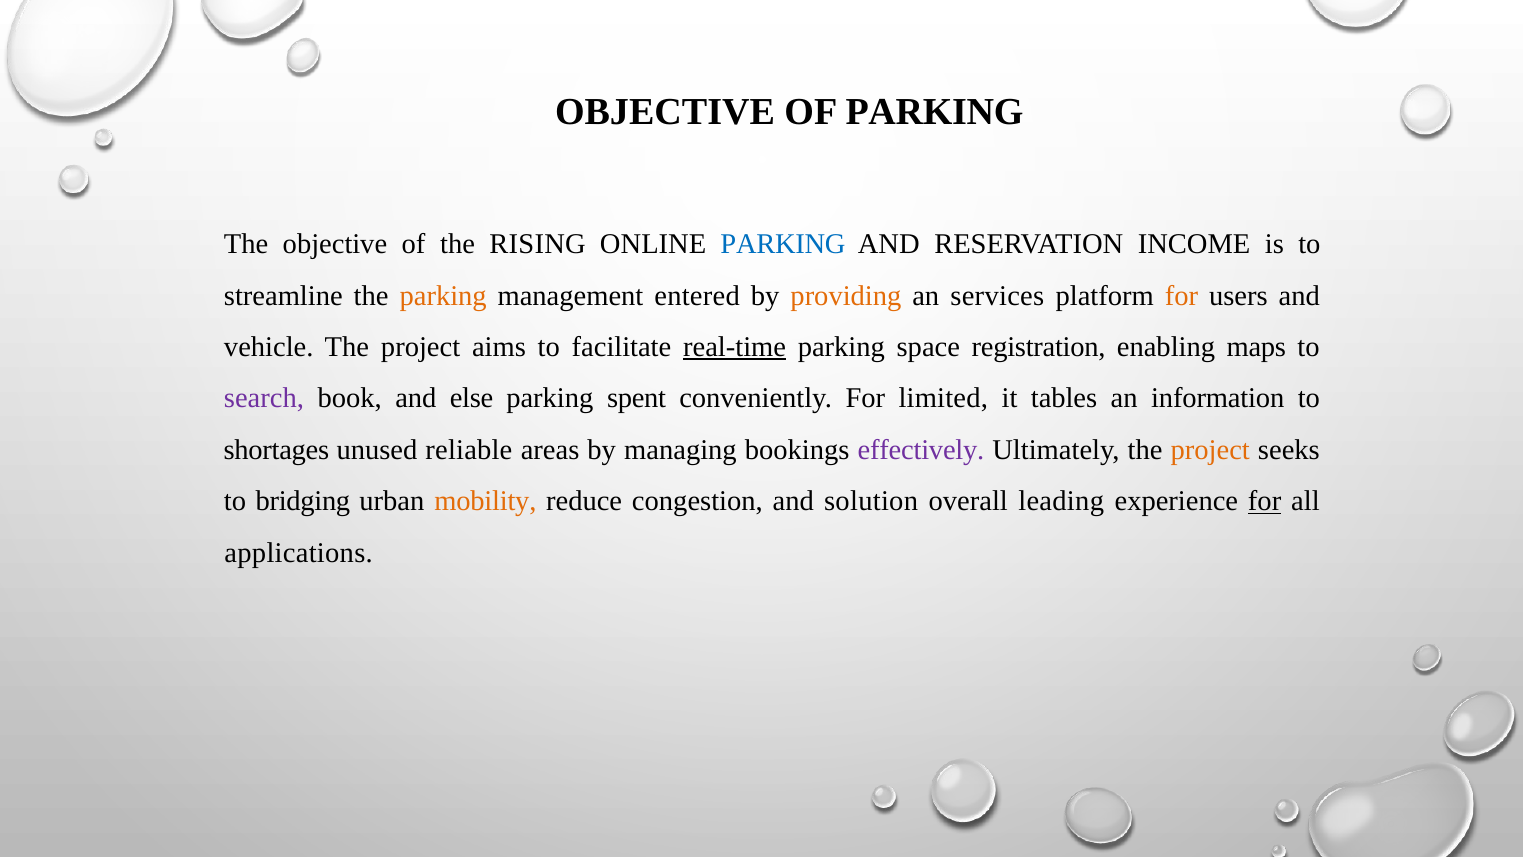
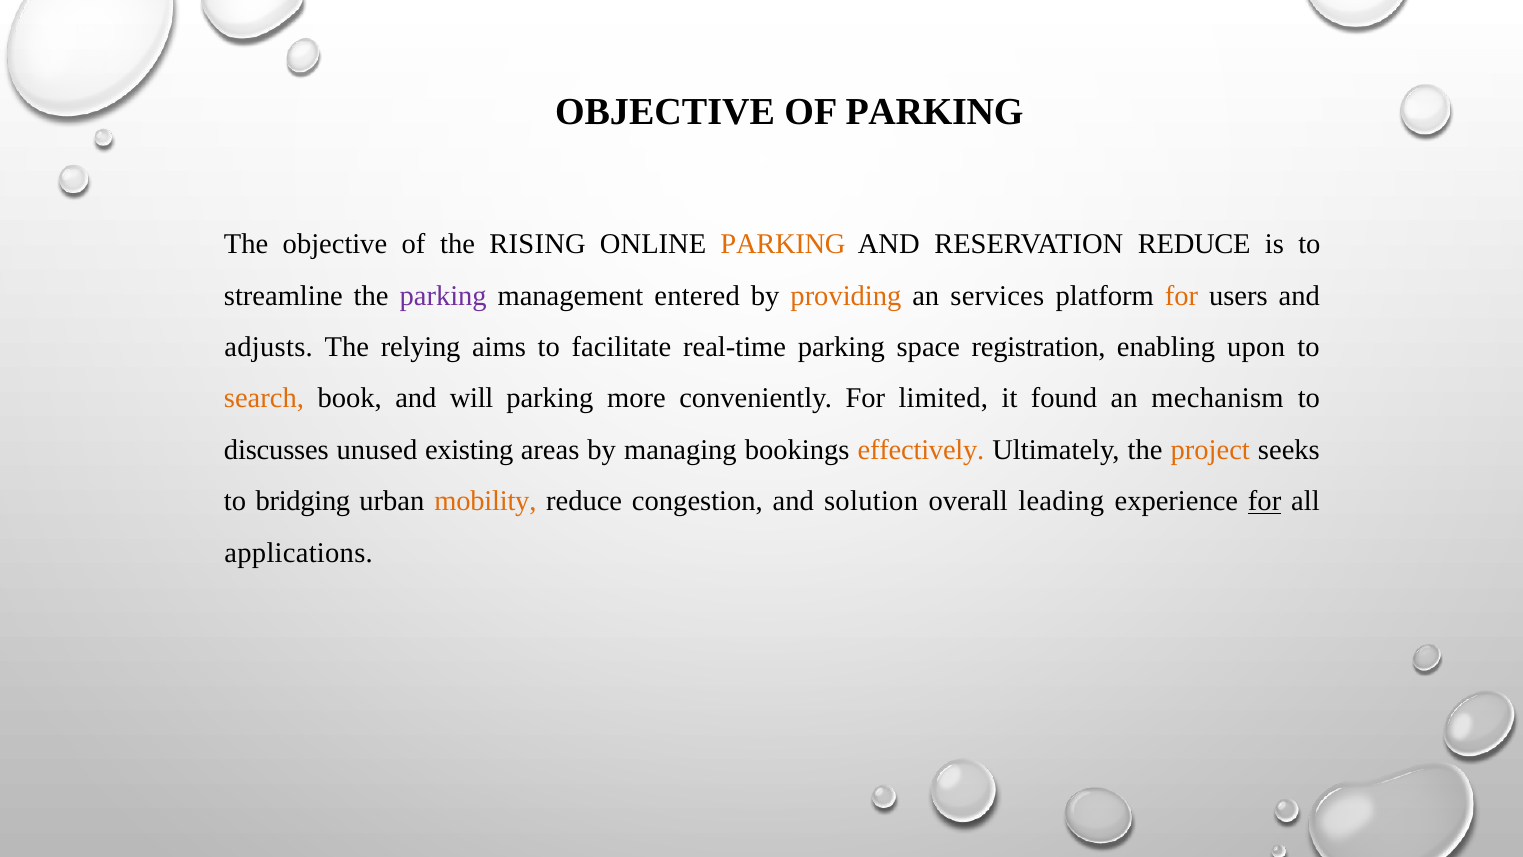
PARKING colour: blue -> orange (783, 244)
RESERVATION INCOME: INCOME -> REDUCE (1194, 244)
parking colour: orange -> purple (443, 295)
vehicle: vehicle -> adjusts (269, 347)
project: project -> relying (421, 347)
real-time underline: present -> none (735, 347)
maps: maps -> upon (1256, 347)
search colour: purple -> orange (264, 398)
else: else -> will (472, 398)
spent: spent -> more (636, 398)
tables: tables -> found (1064, 398)
information: information -> mechanism (1218, 398)
shortages: shortages -> discusses (276, 450)
reliable: reliable -> existing (469, 450)
effectively colour: purple -> orange (921, 450)
